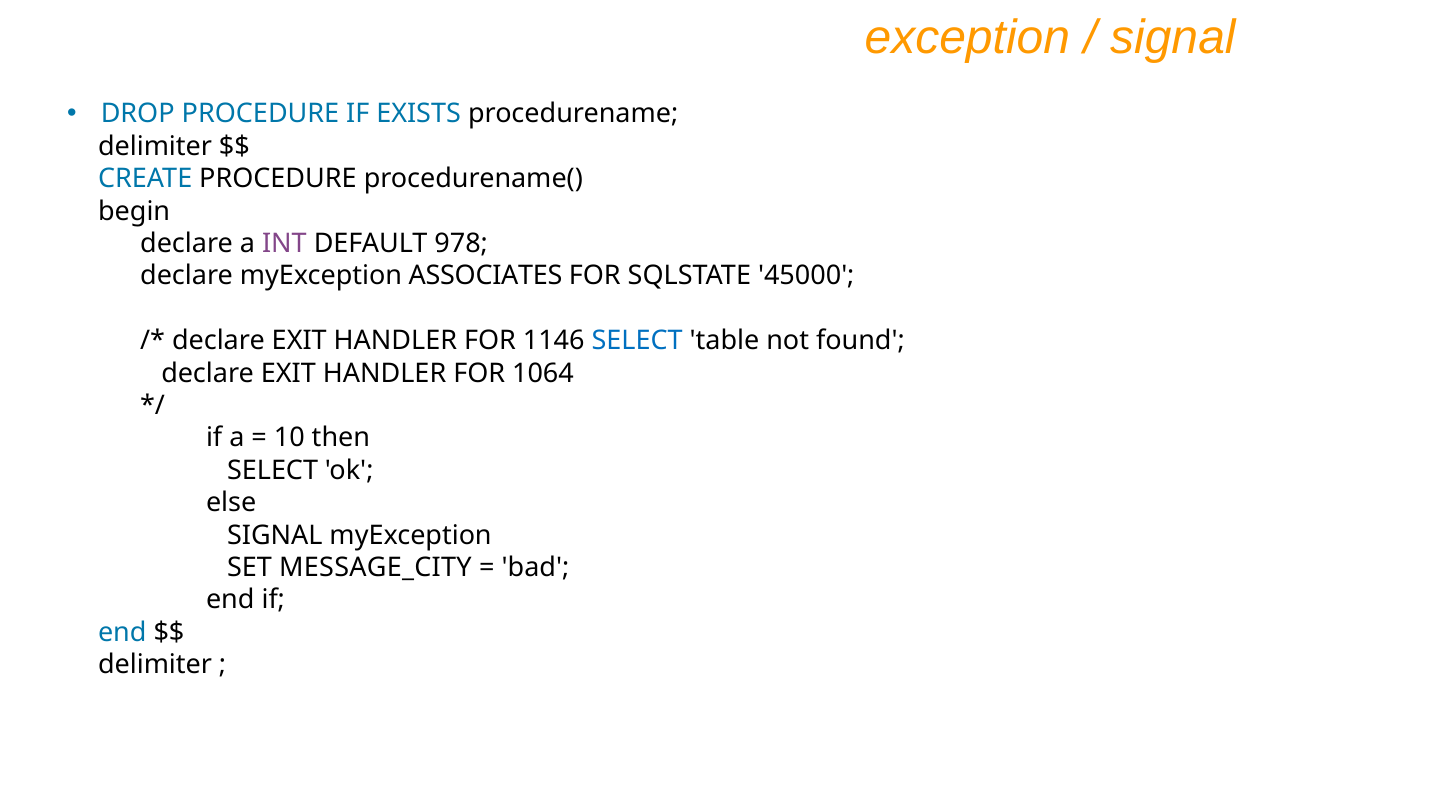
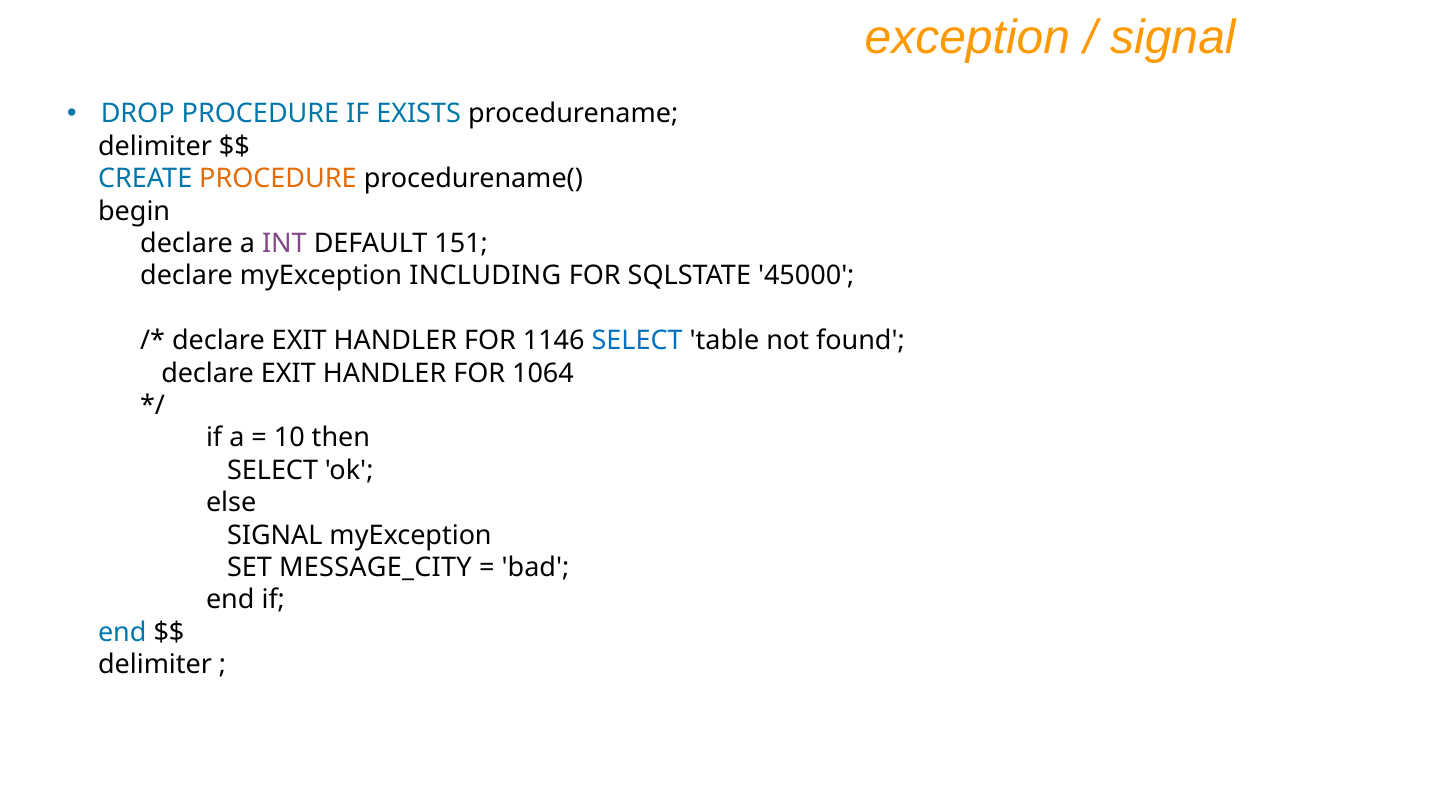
PROCEDURE colour: black -> orange (278, 179)
978: 978 -> 151 (461, 244)
ASSOCIATES: ASSOCIATES -> INCLUDING (485, 276)
